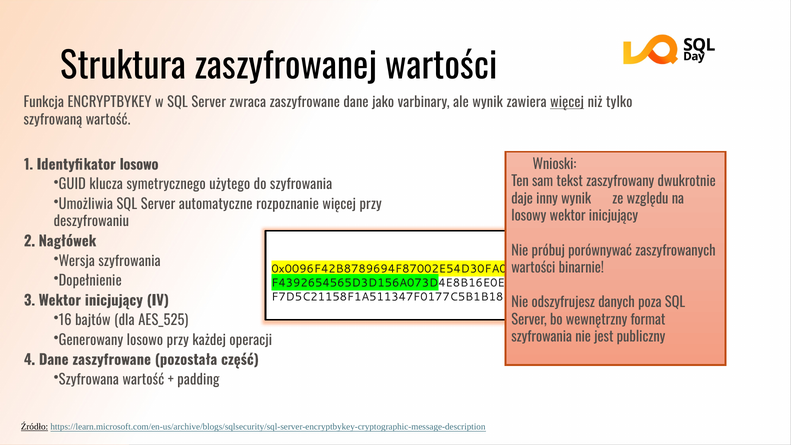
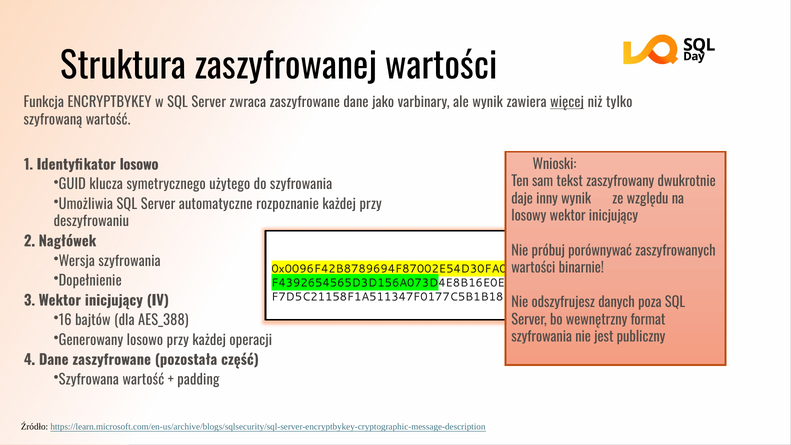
rozpoznanie więcej: więcej -> każdej (339, 204)
AES_525: AES_525 -> AES_388 (163, 321)
Źródło underline: present -> none (35, 427)
